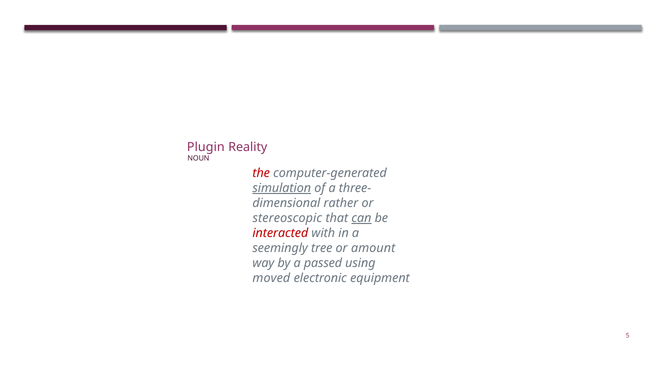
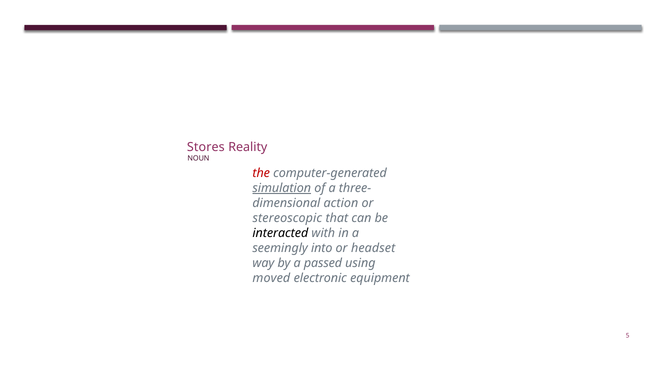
Plugin: Plugin -> Stores (206, 147)
rather: rather -> action (341, 203)
can underline: present -> none (361, 218)
interacted colour: red -> black (280, 233)
tree: tree -> into (322, 248)
amount: amount -> headset (373, 248)
